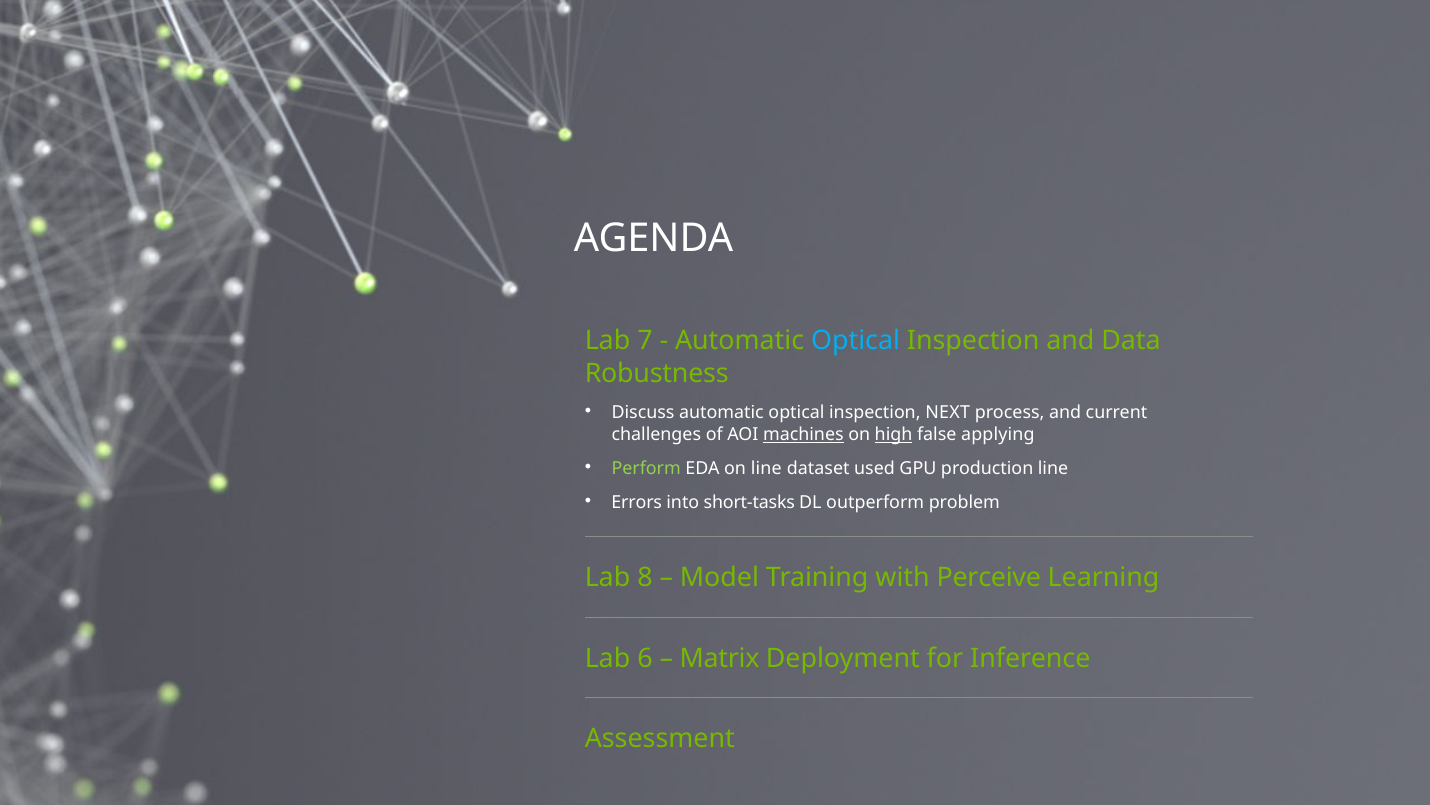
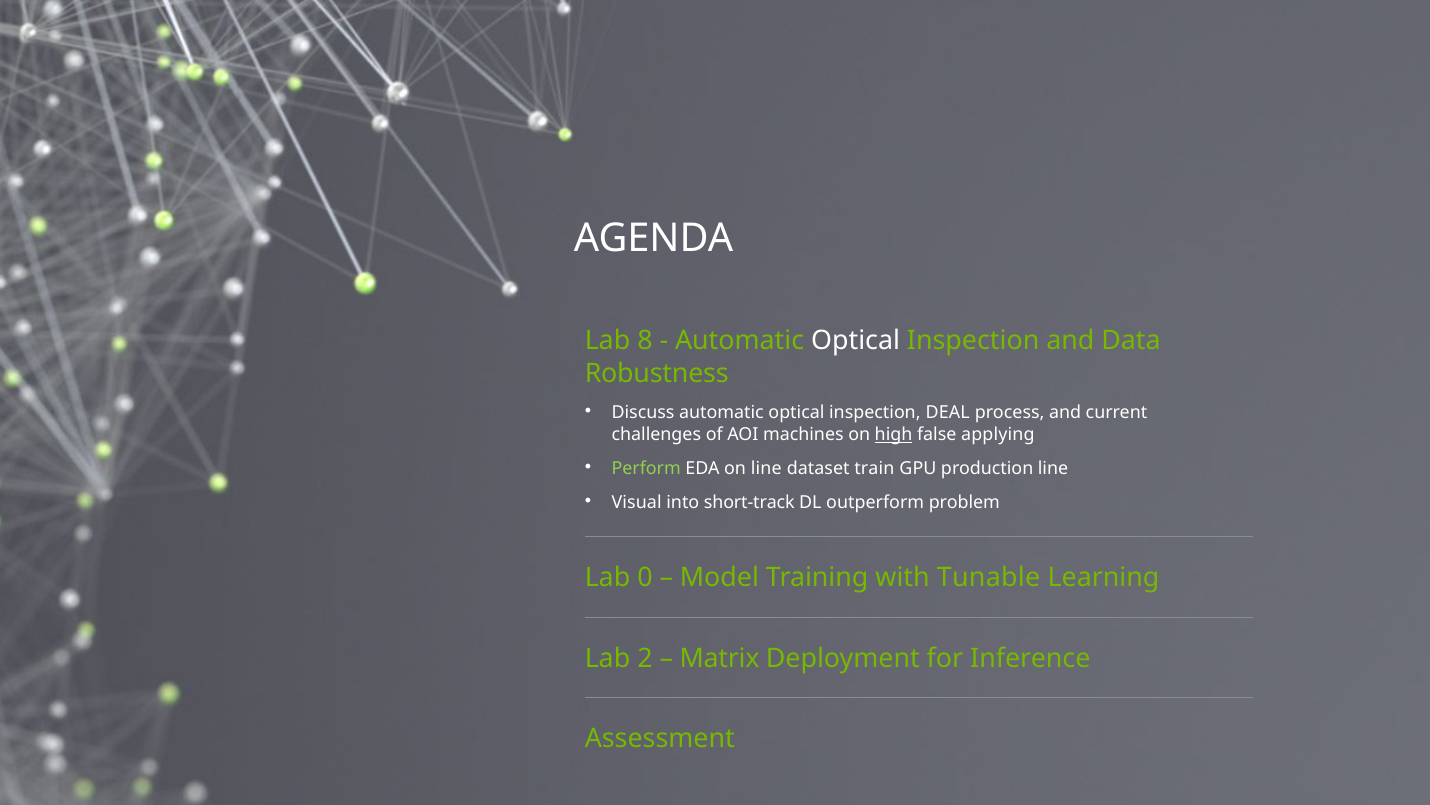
7: 7 -> 8 (645, 340)
Optical colour: light blue -> white (856, 340)
NEXT: NEXT -> DEAL (948, 412)
machines underline: present -> none (803, 434)
used: used -> train (874, 468)
Errors: Errors -> Visual (637, 502)
short-tasks: short-tasks -> short-track (749, 502)
8: 8 -> 0 (645, 577)
Perceive: Perceive -> Tunable (989, 577)
6: 6 -> 2 (645, 658)
